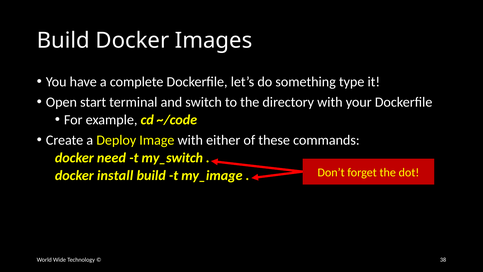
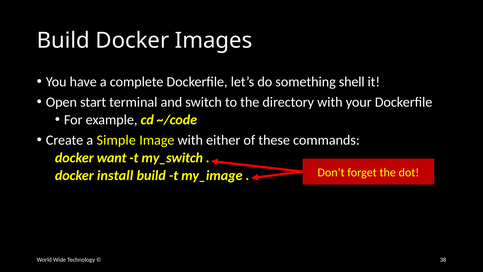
type: type -> shell (352, 82)
Deploy: Deploy -> Simple (116, 140)
need: need -> want (112, 158)
